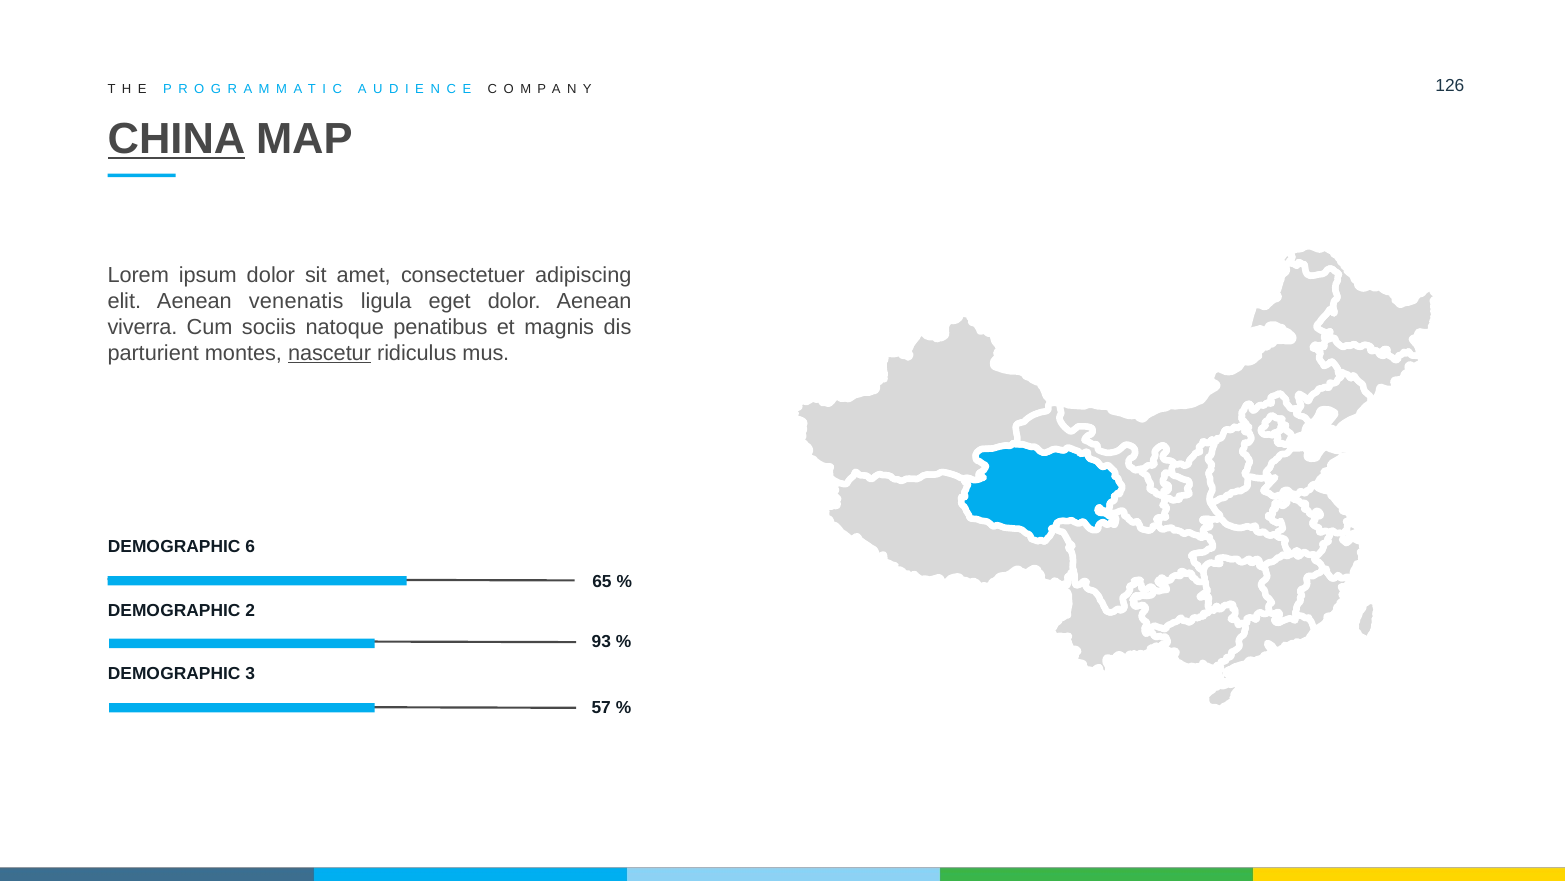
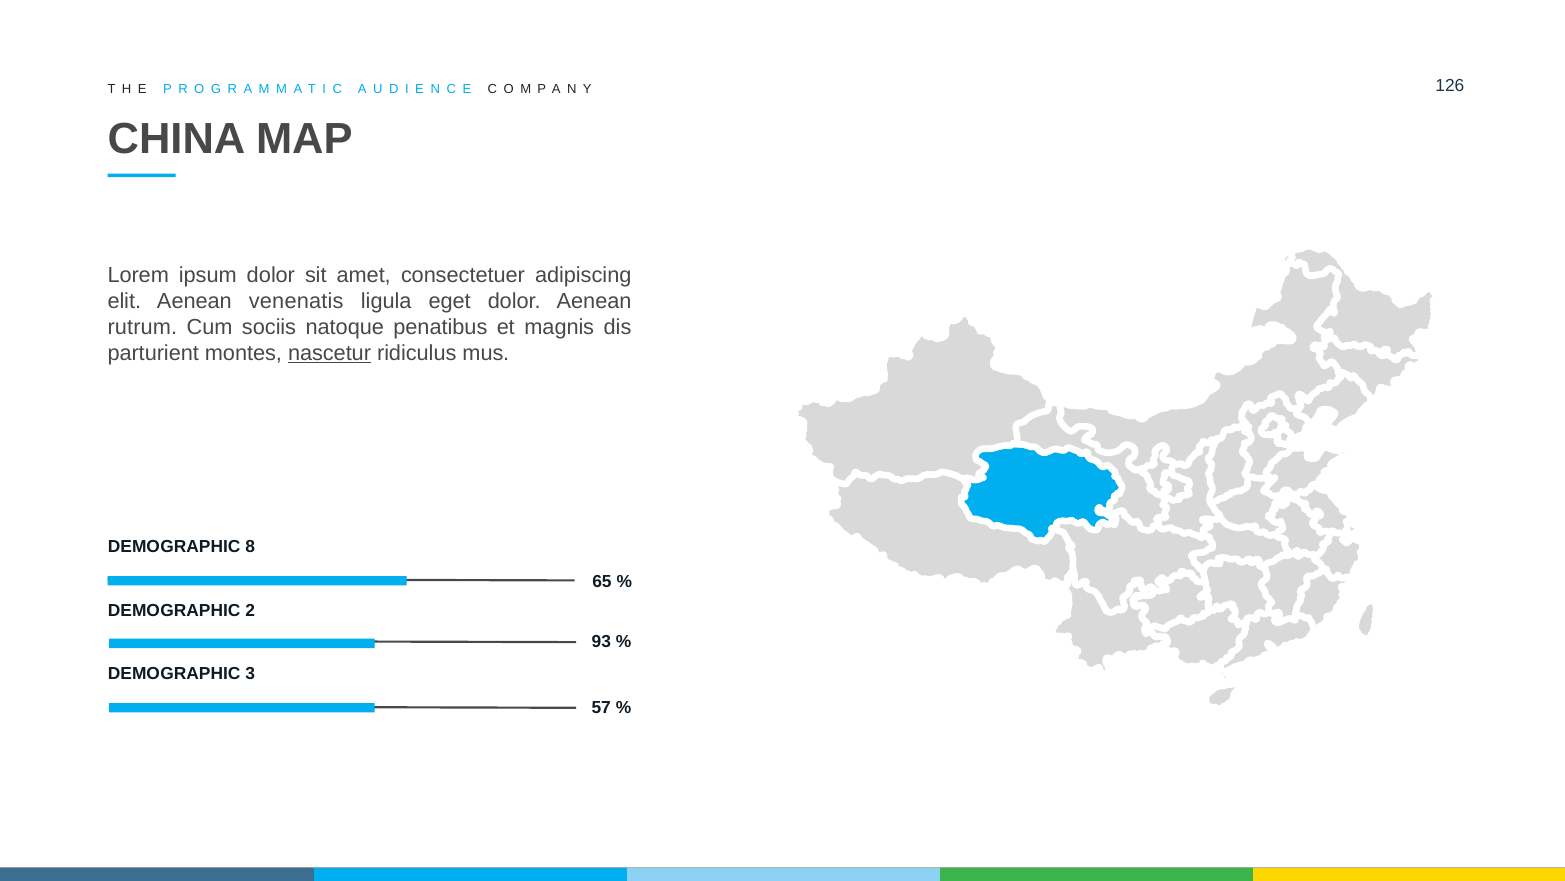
CHINA underline: present -> none (176, 139)
viverra: viverra -> rutrum (142, 327)
6: 6 -> 8 (250, 547)
